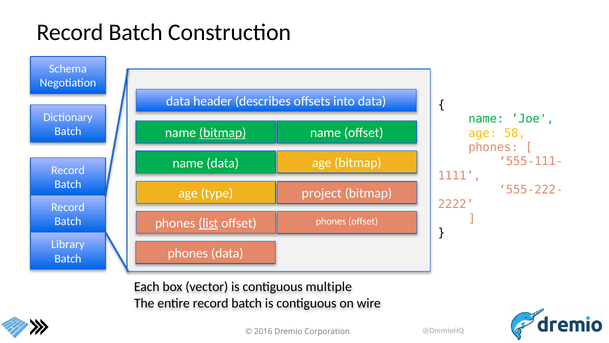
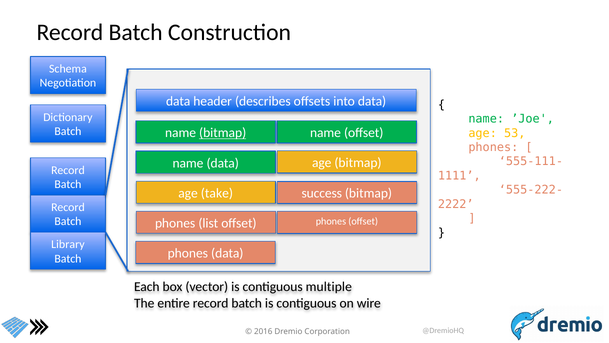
58: 58 -> 53 (515, 133)
type: type -> take (217, 193)
project: project -> success (322, 193)
list underline: present -> none (208, 223)
